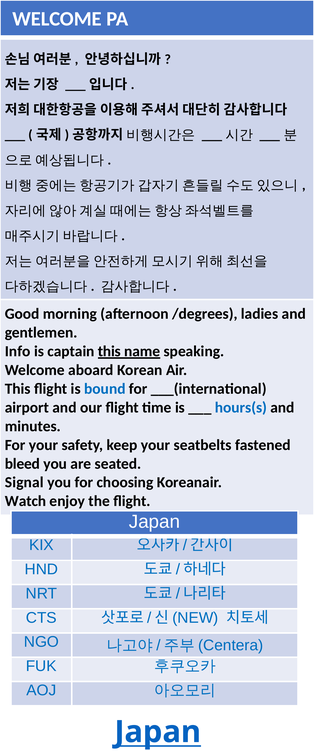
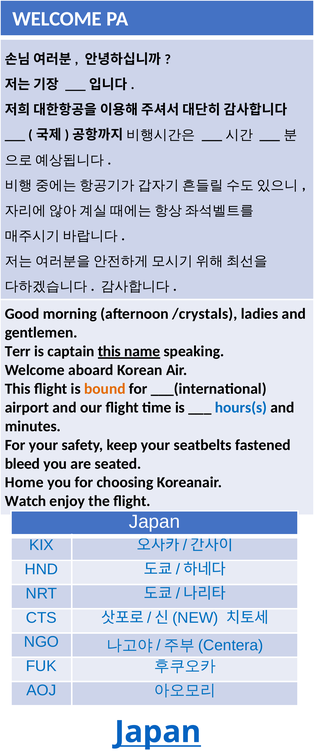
/degrees: /degrees -> /crystals (205, 314)
Info: Info -> Terr (18, 351)
bound colour: blue -> orange (105, 389)
Signal: Signal -> Home (24, 483)
